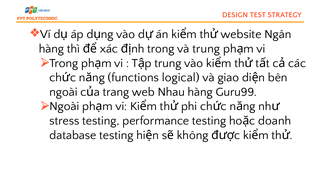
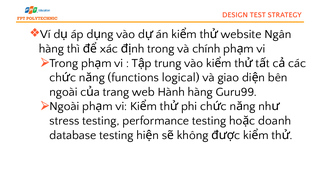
và trung: trung -> chính (206, 49)
Nhau: Nhau -> Hành (171, 92)
